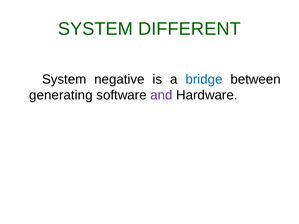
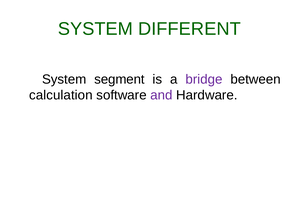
negative: negative -> segment (119, 79)
bridge colour: blue -> purple (204, 79)
generating: generating -> calculation (61, 95)
